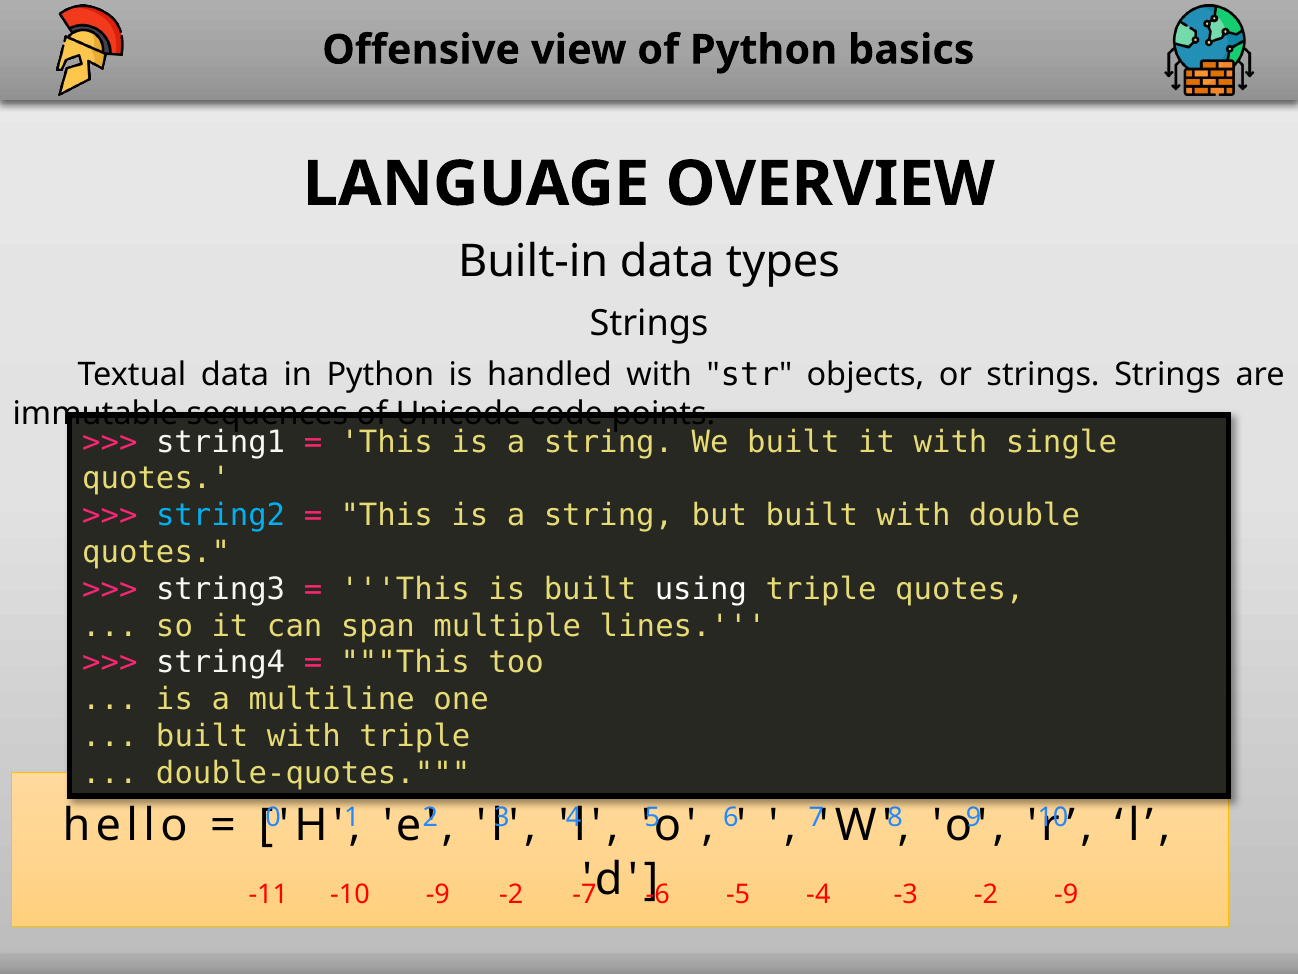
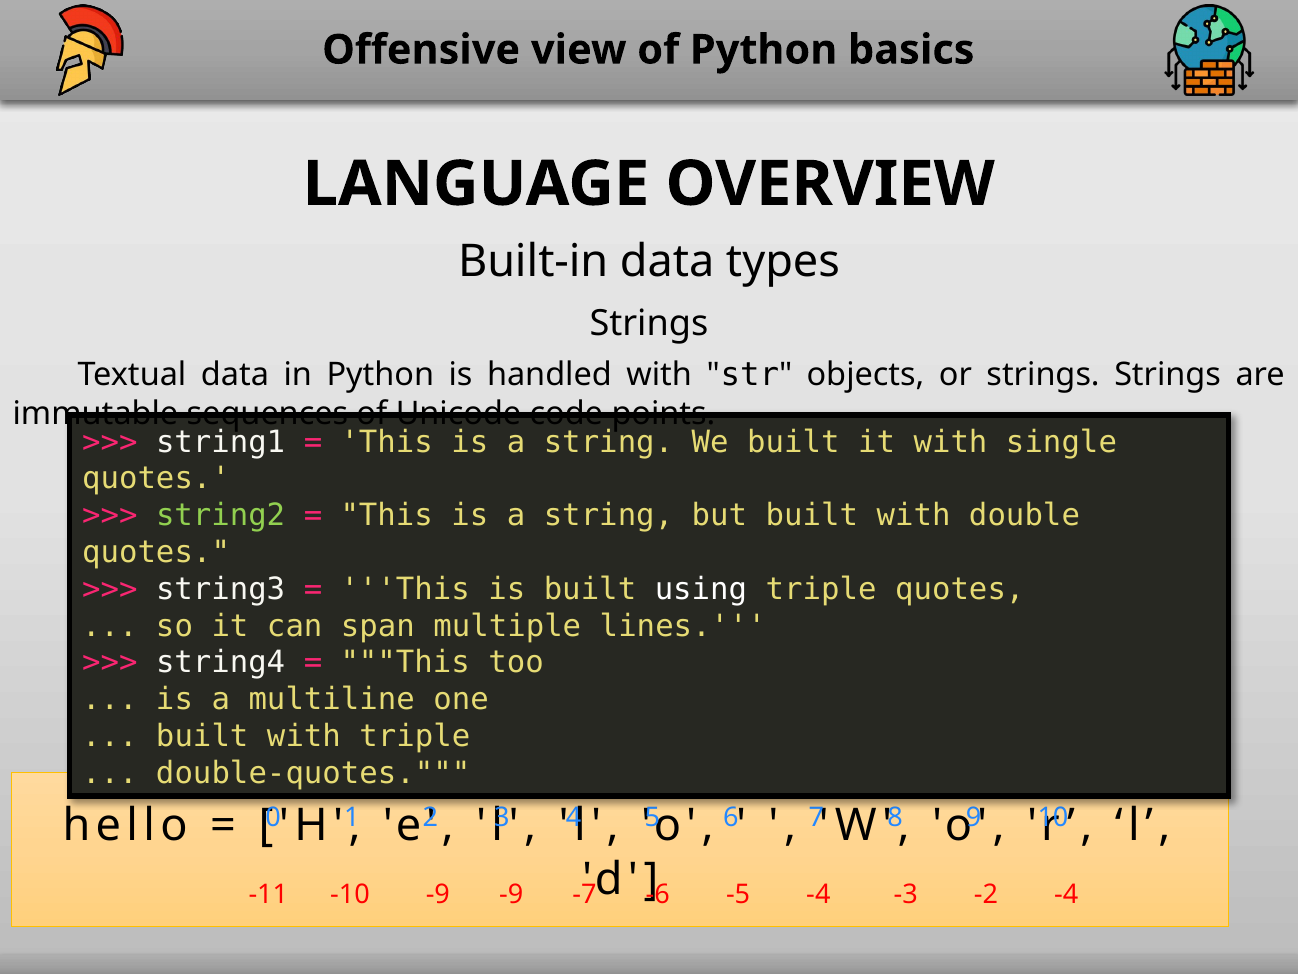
string2 colour: light blue -> light green (221, 515)
-9 -2: -2 -> -9 (511, 894)
-2 -9: -9 -> -4 (1066, 894)
